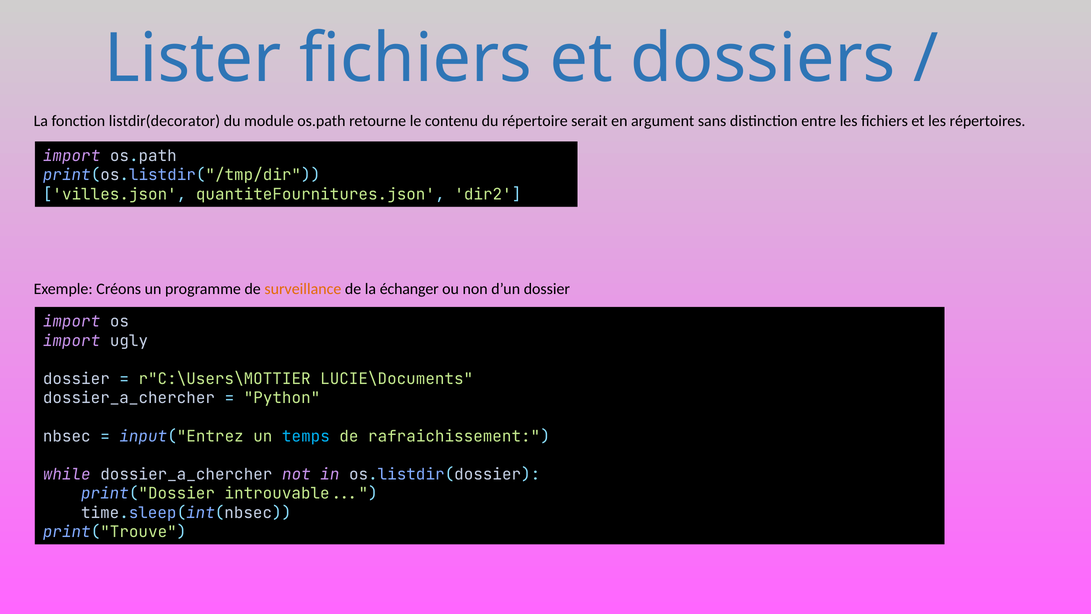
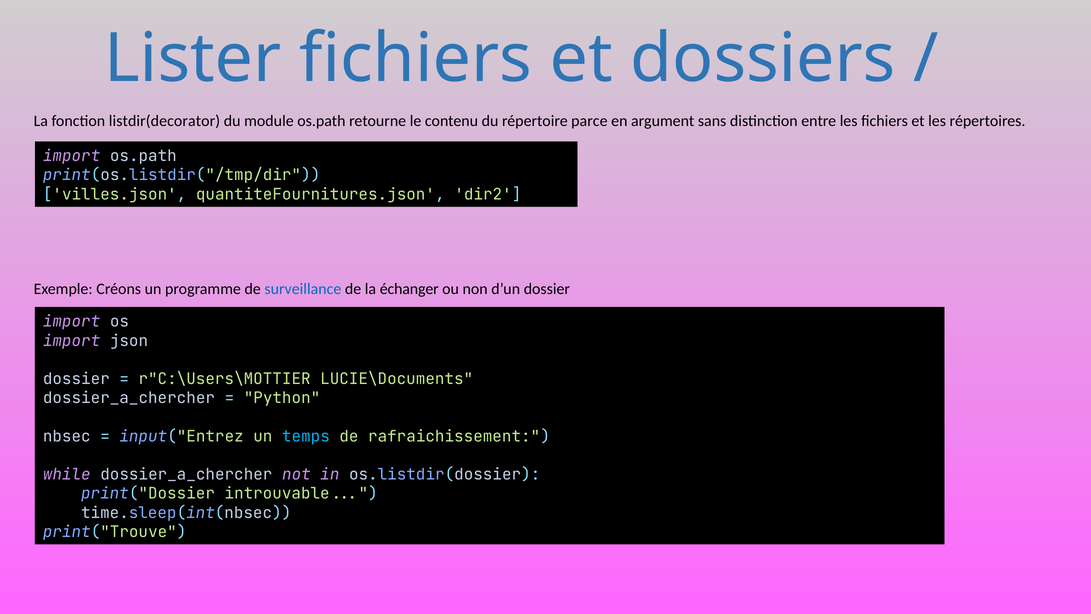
serait: serait -> parce (589, 121)
surveillance colour: orange -> blue (303, 289)
ugly: ugly -> json (129, 341)
